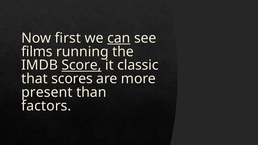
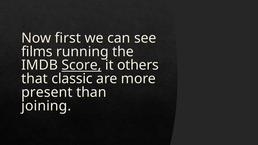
can underline: present -> none (119, 38)
classic: classic -> others (138, 65)
scores: scores -> classic (72, 79)
factors: factors -> joining (46, 106)
